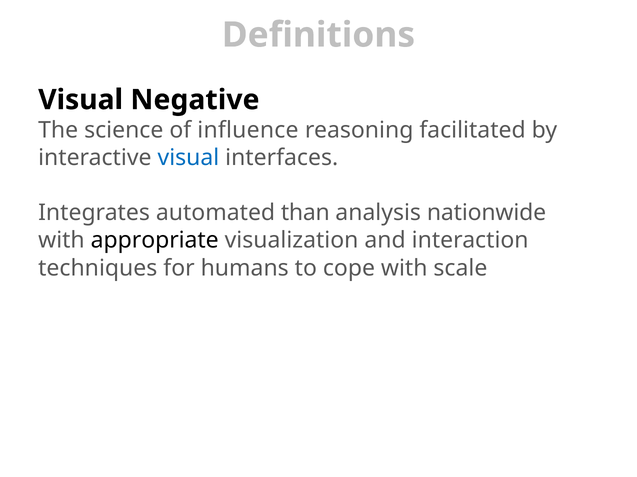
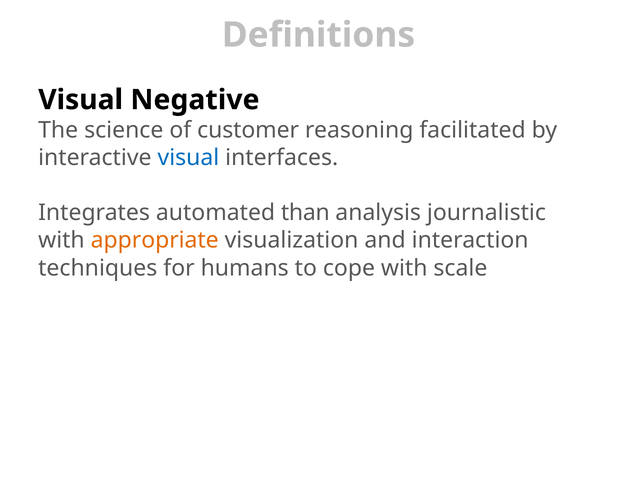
influence: influence -> customer (248, 130)
nationwide: nationwide -> journalistic (486, 213)
appropriate colour: black -> orange (155, 241)
